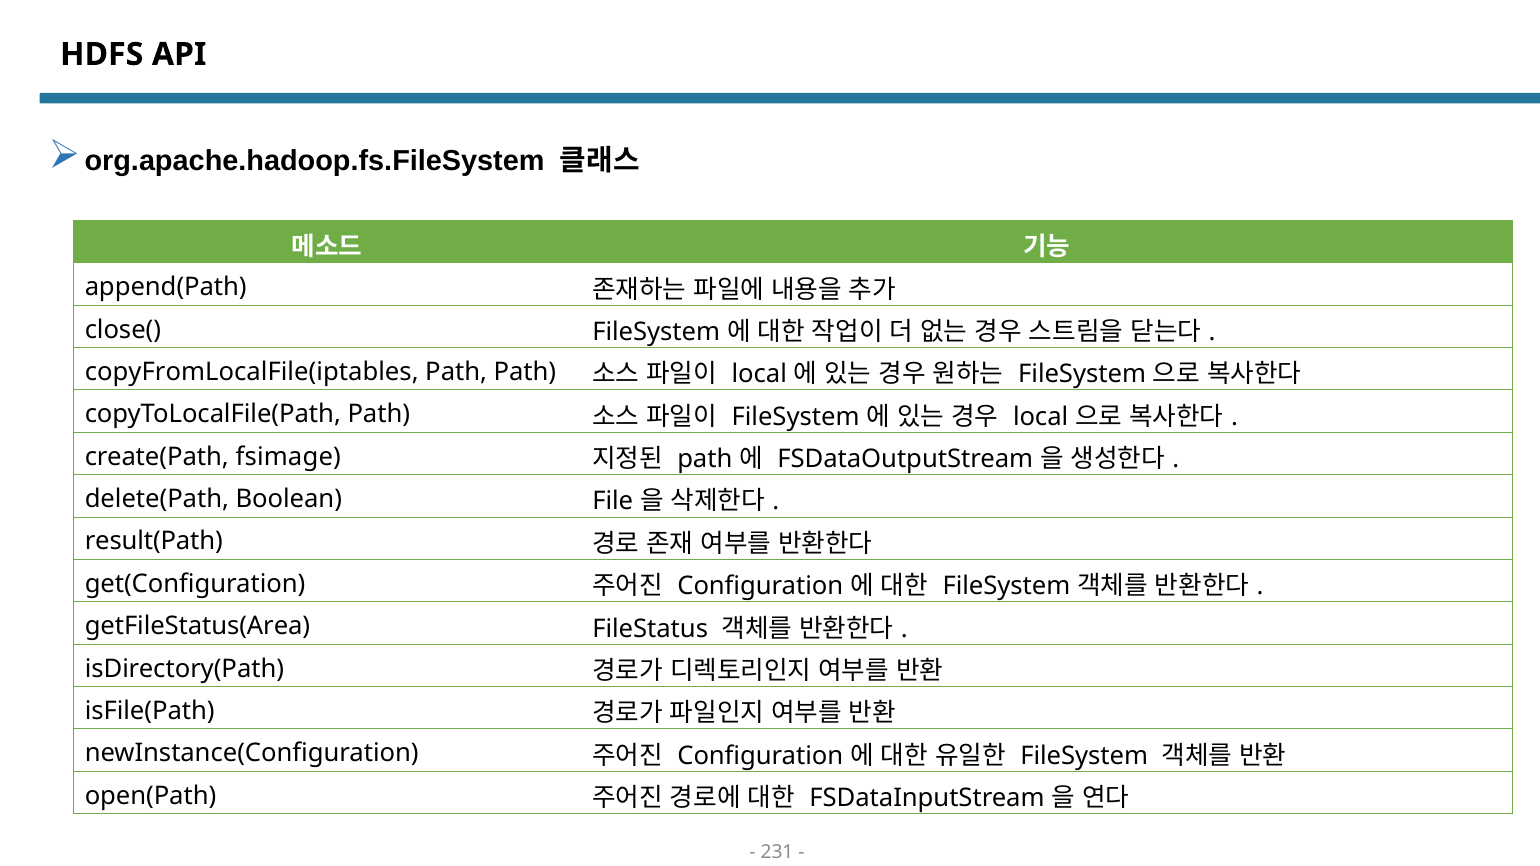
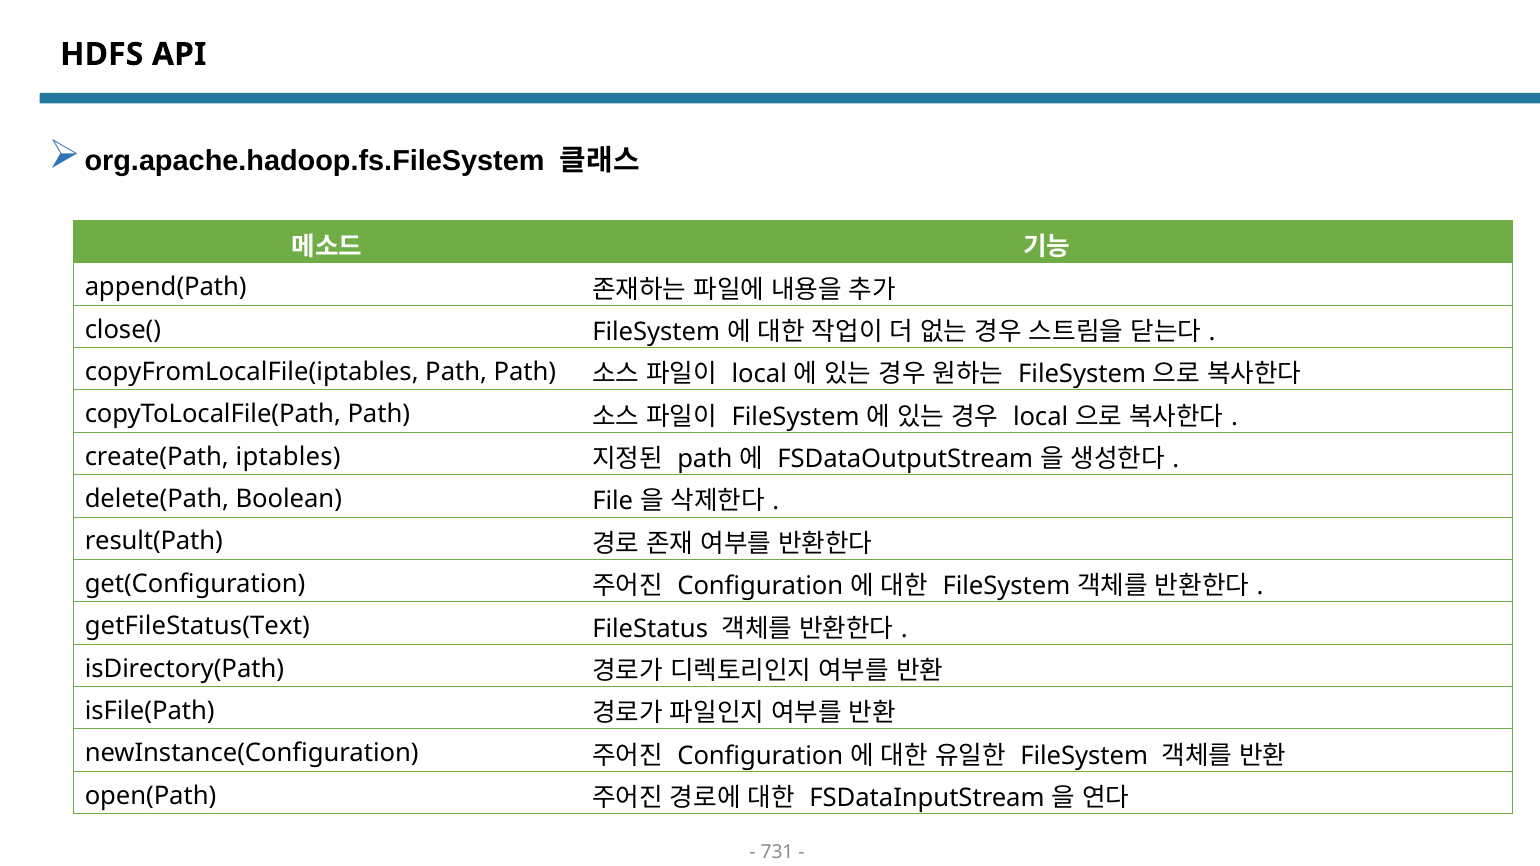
fsimage: fsimage -> iptables (288, 457)
getFileStatus(Area: getFileStatus(Area -> getFileStatus(Text (197, 626)
231: 231 -> 731 (777, 853)
